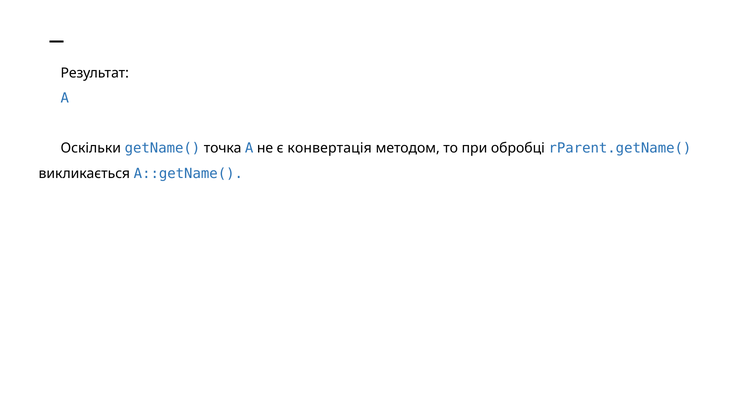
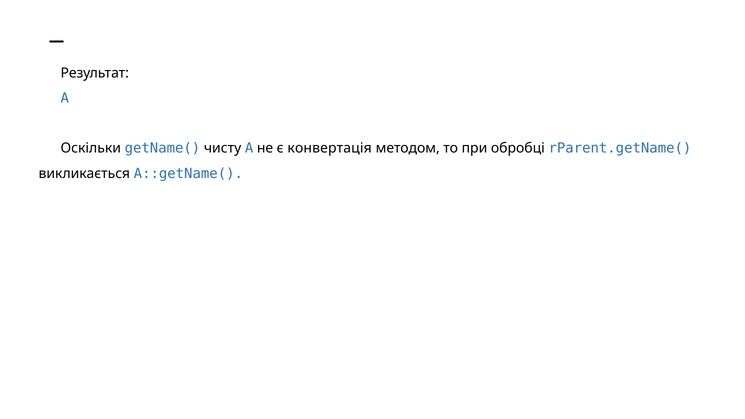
точка: точка -> чисту (223, 148)
